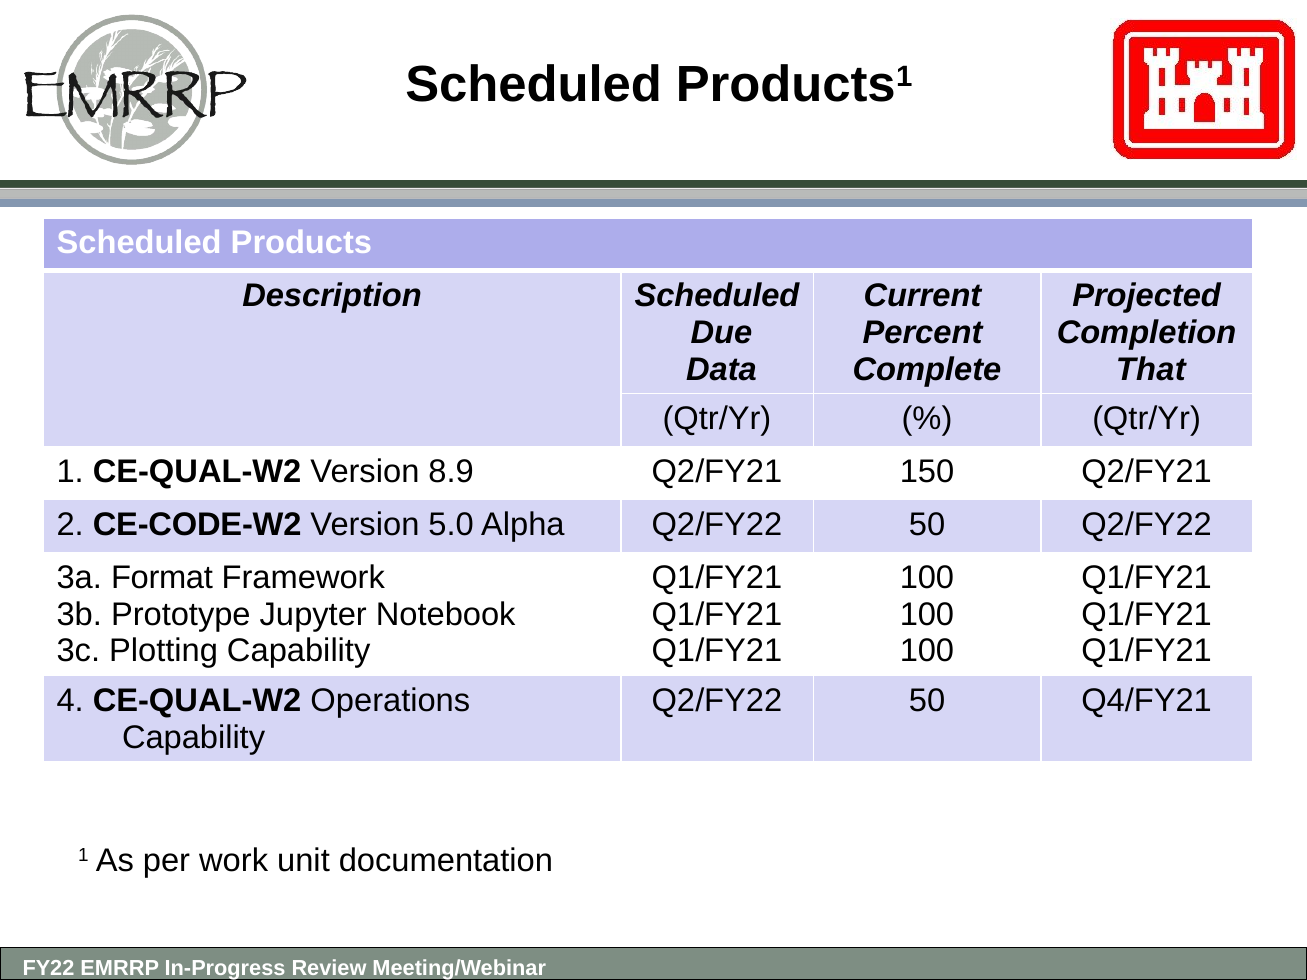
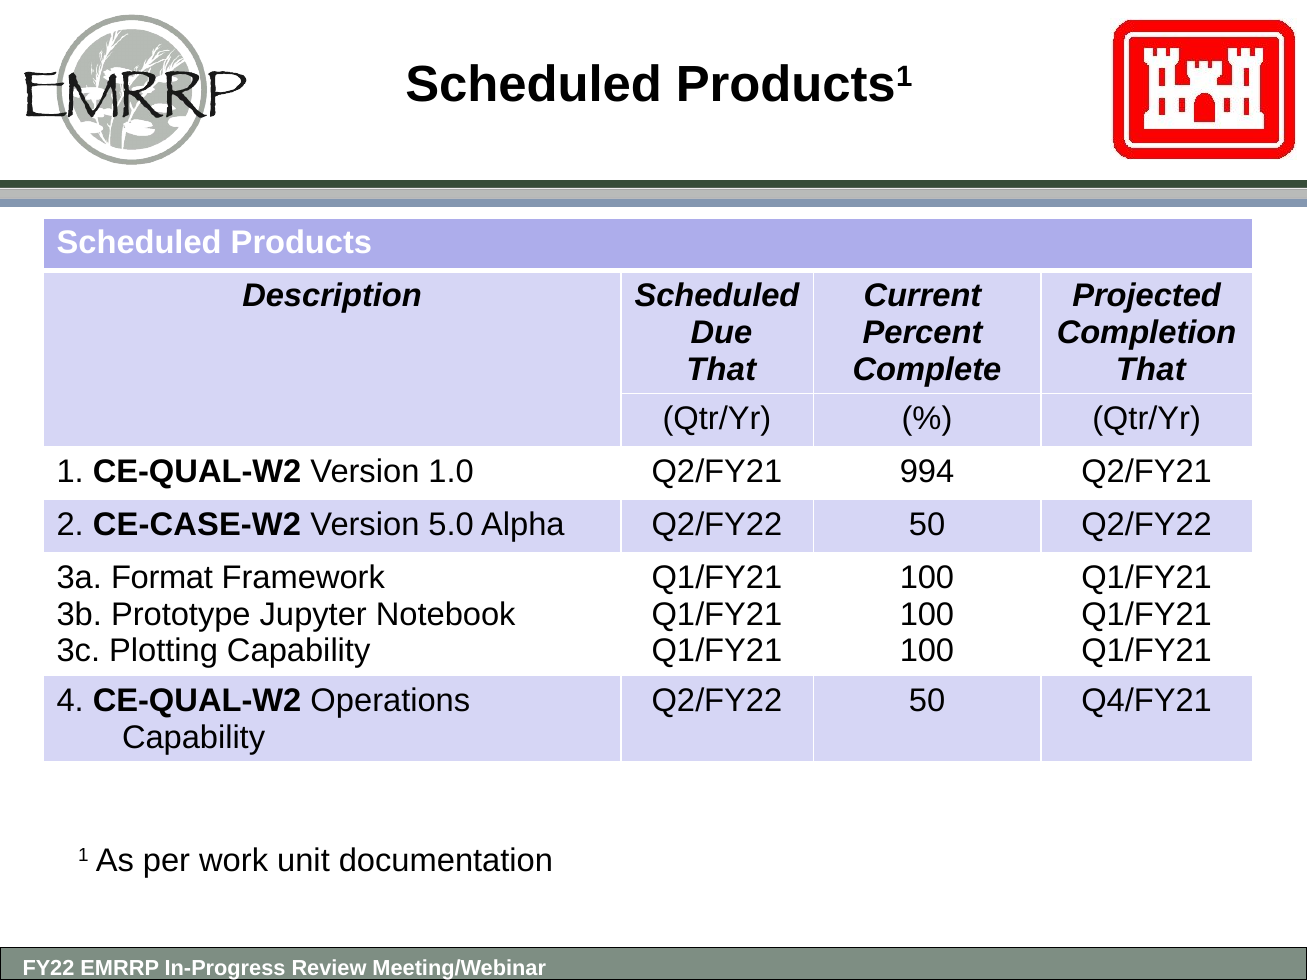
Data: Data -> That (721, 369)
8.9: 8.9 -> 1.0 (451, 472)
150: 150 -> 994 (927, 472)
CE-CODE-W2: CE-CODE-W2 -> CE-CASE-W2 (197, 525)
